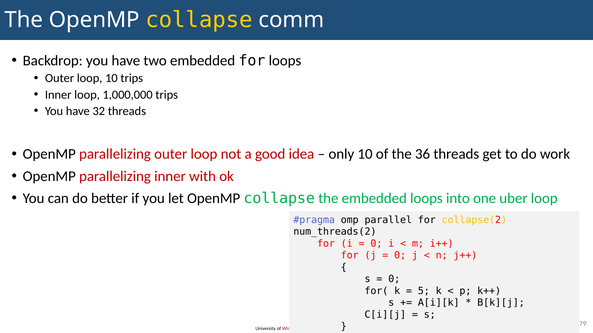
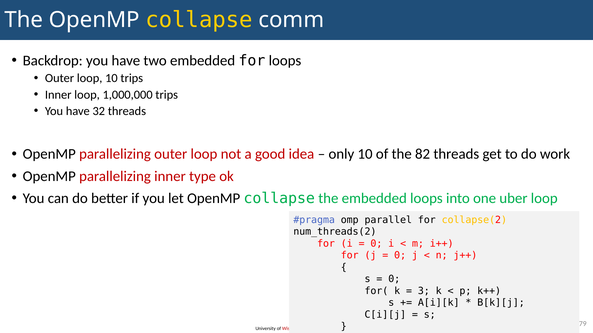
36: 36 -> 82 (423, 154)
with: with -> type (203, 176)
5: 5 -> 3 (424, 291)
